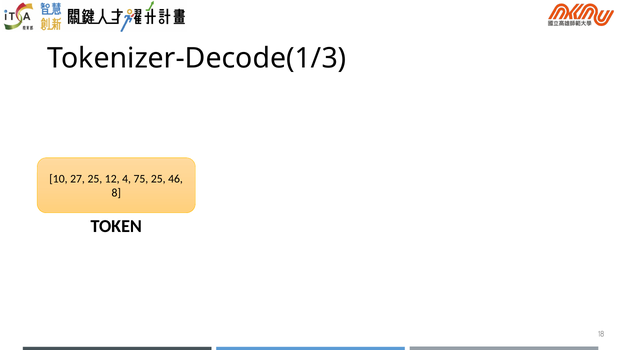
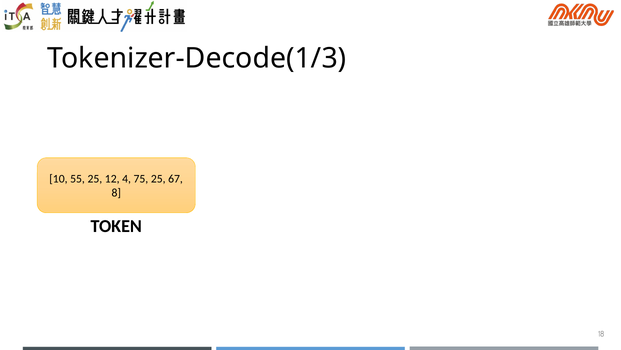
27: 27 -> 55 (78, 179)
46: 46 -> 67 (176, 179)
